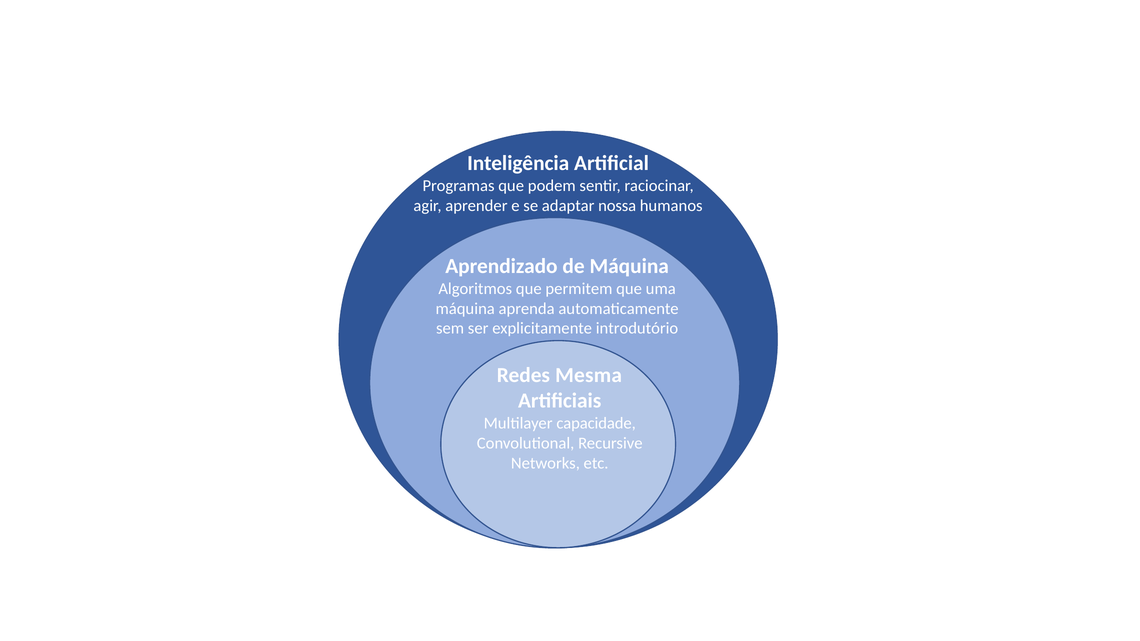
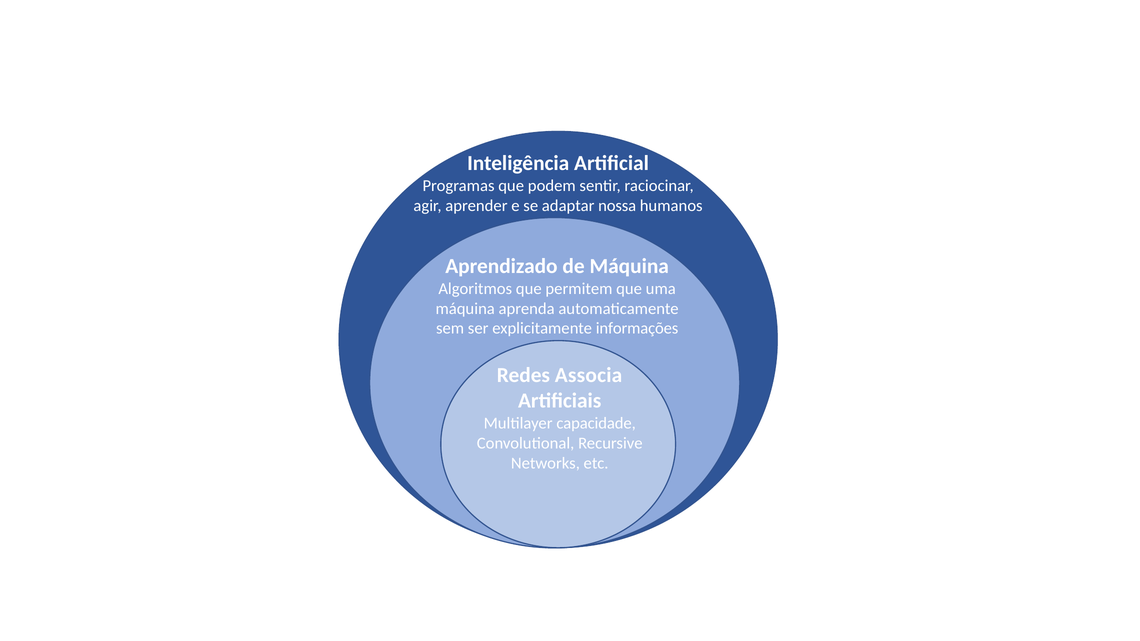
introdutório: introdutório -> informações (637, 329)
Mesma: Mesma -> Associa (589, 375)
